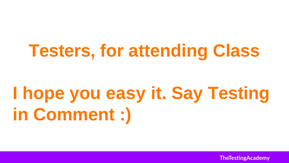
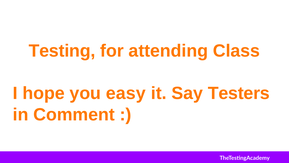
Testers: Testers -> Testing (62, 51)
Testing: Testing -> Testers (239, 93)
